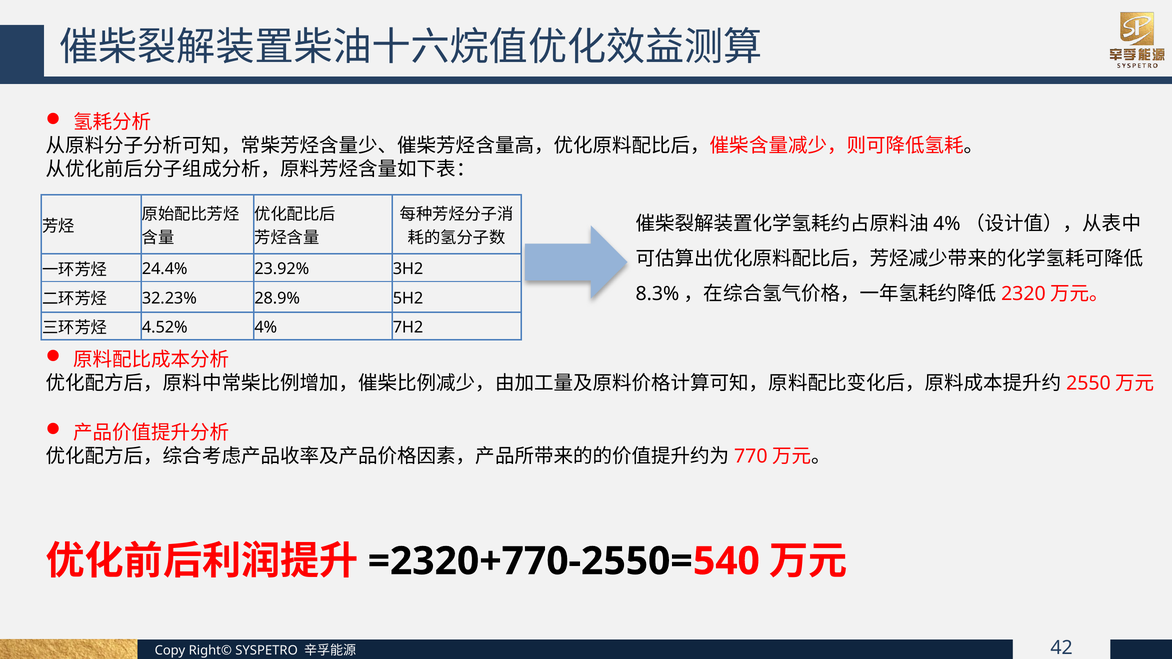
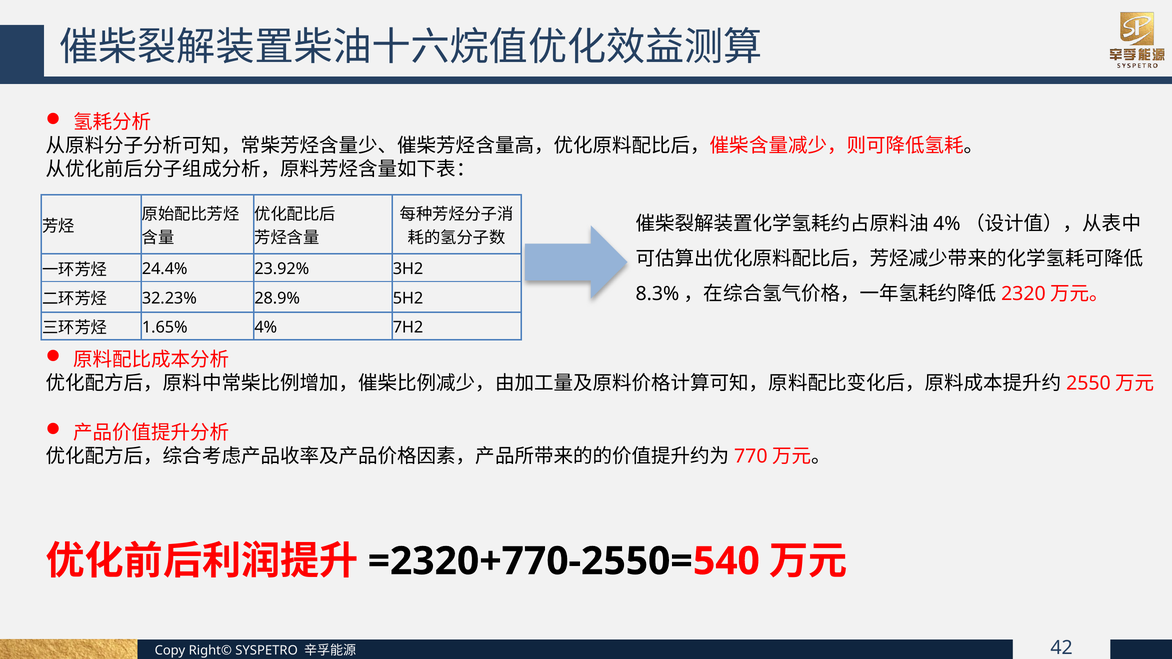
4.52%: 4.52% -> 1.65% (165, 327)
